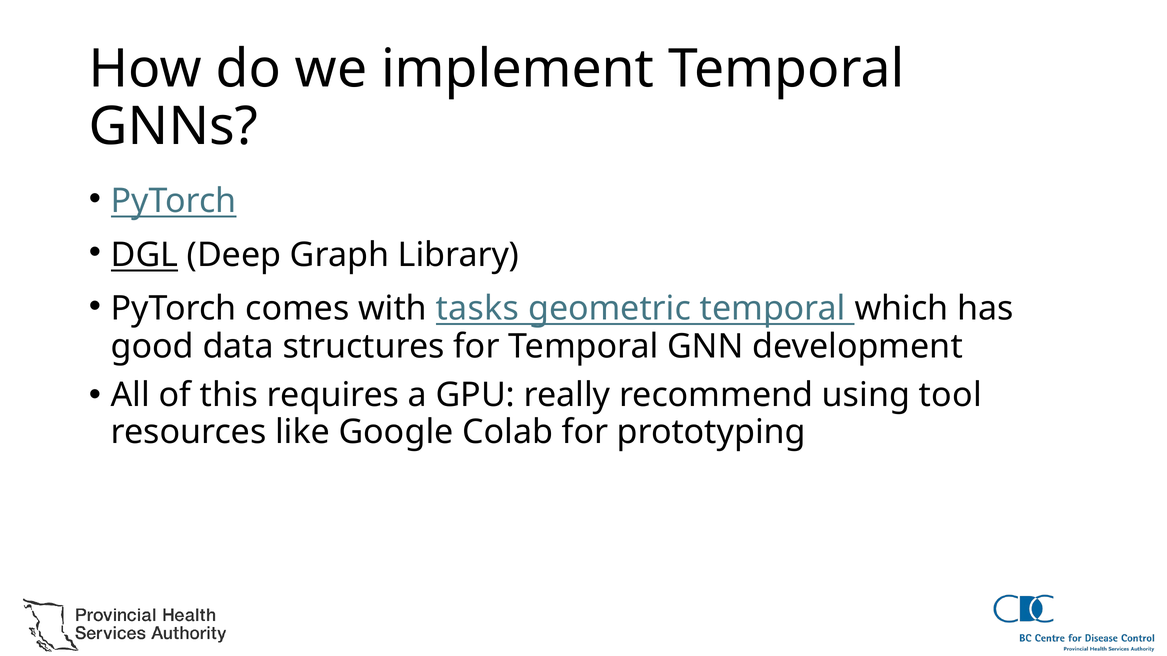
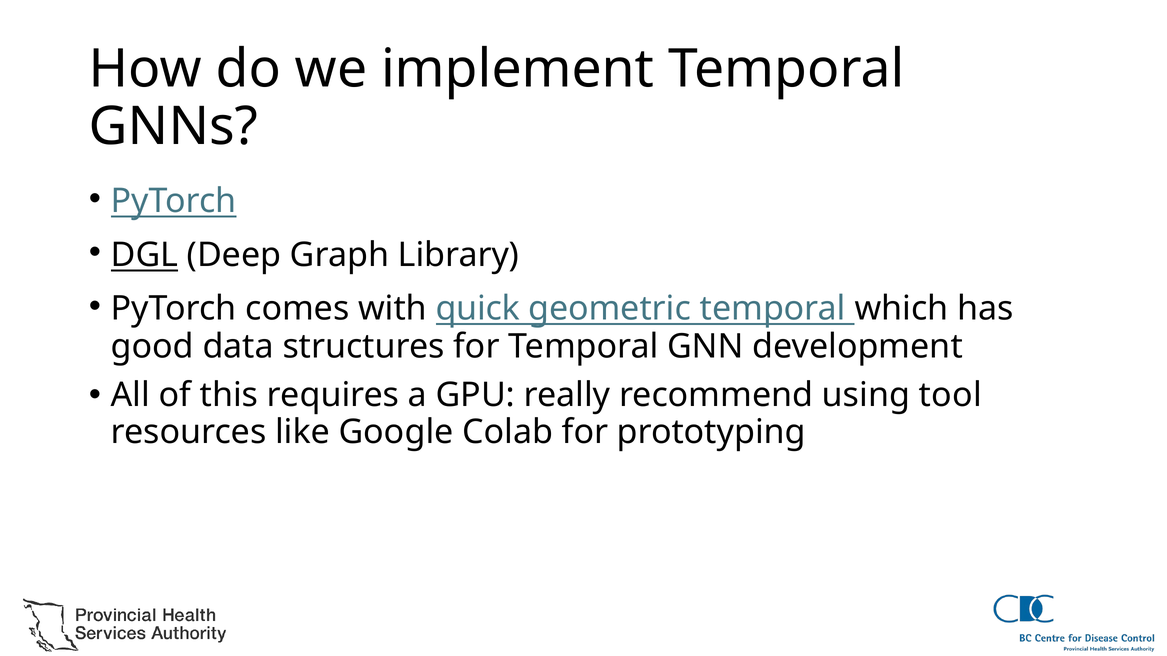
tasks: tasks -> quick (478, 309)
